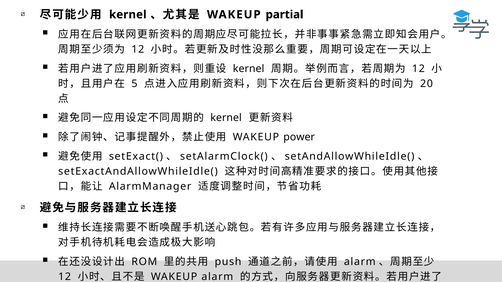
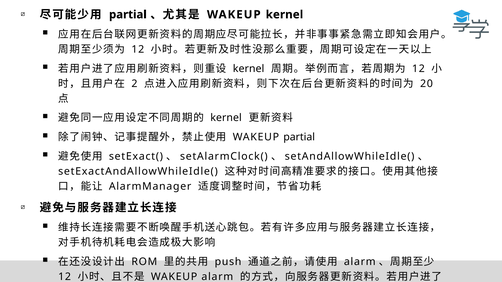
kernel: kernel -> partial (128, 15)
WAKEUP partial: partial -> kernel (284, 15)
5: 5 -> 2 (134, 84)
WAKEUP power: power -> partial (299, 137)
